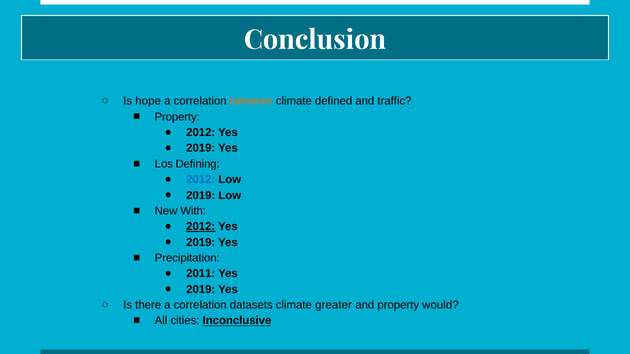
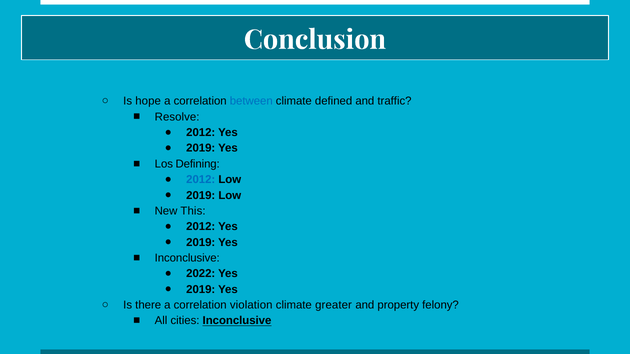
between colour: orange -> blue (251, 101)
Property: Property -> Resolve (177, 117)
With: With -> This (193, 211)
2012 underline: present -> none (201, 227)
Precipitation: Precipitation -> Inconclusive (187, 258)
2011: 2011 -> 2022 (201, 274)
datasets: datasets -> violation (251, 305)
would: would -> felony (441, 305)
